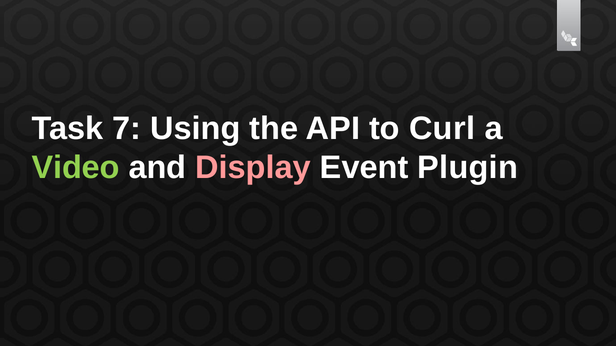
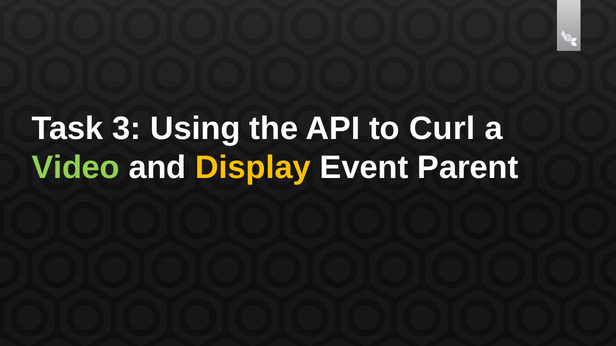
7: 7 -> 3 (127, 129)
Display colour: pink -> yellow (253, 168)
Plugin: Plugin -> Parent (468, 168)
